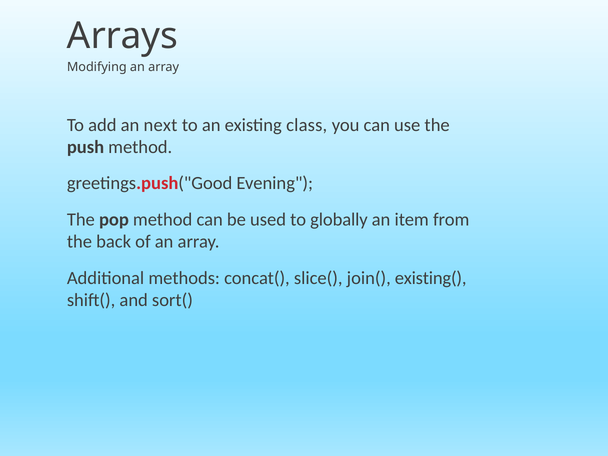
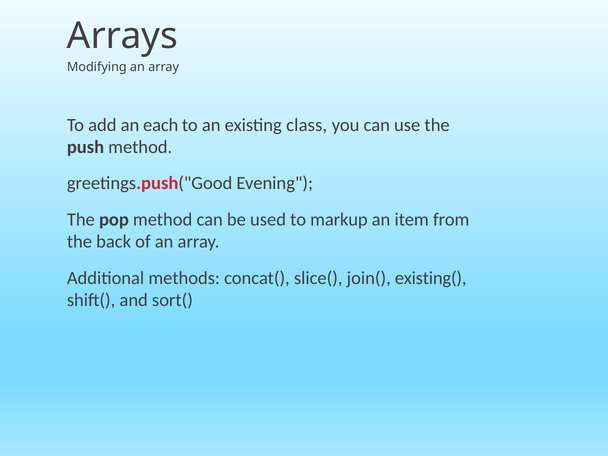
next: next -> each (161, 125)
globally: globally -> markup (339, 219)
